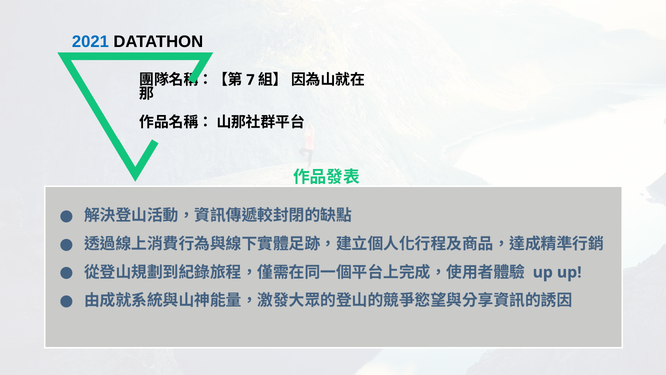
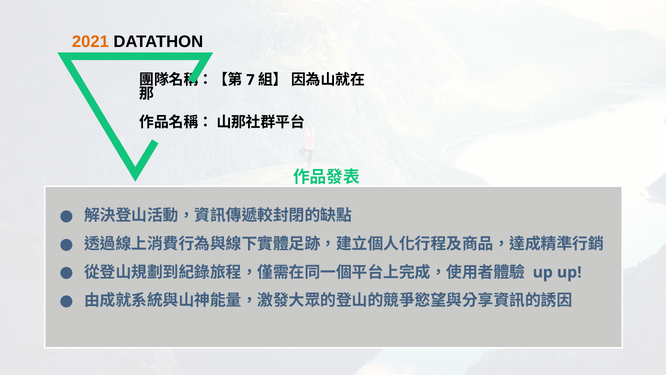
2021 colour: blue -> orange (90, 42)
